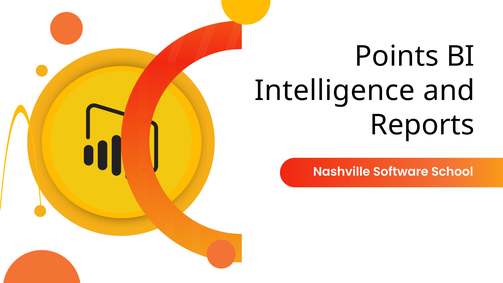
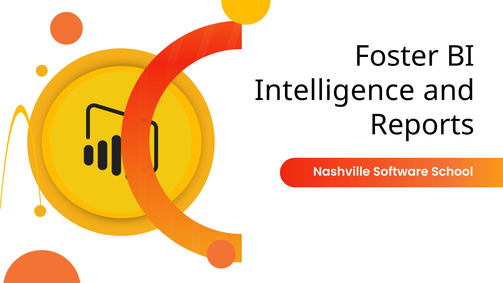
Points: Points -> Foster (397, 56)
